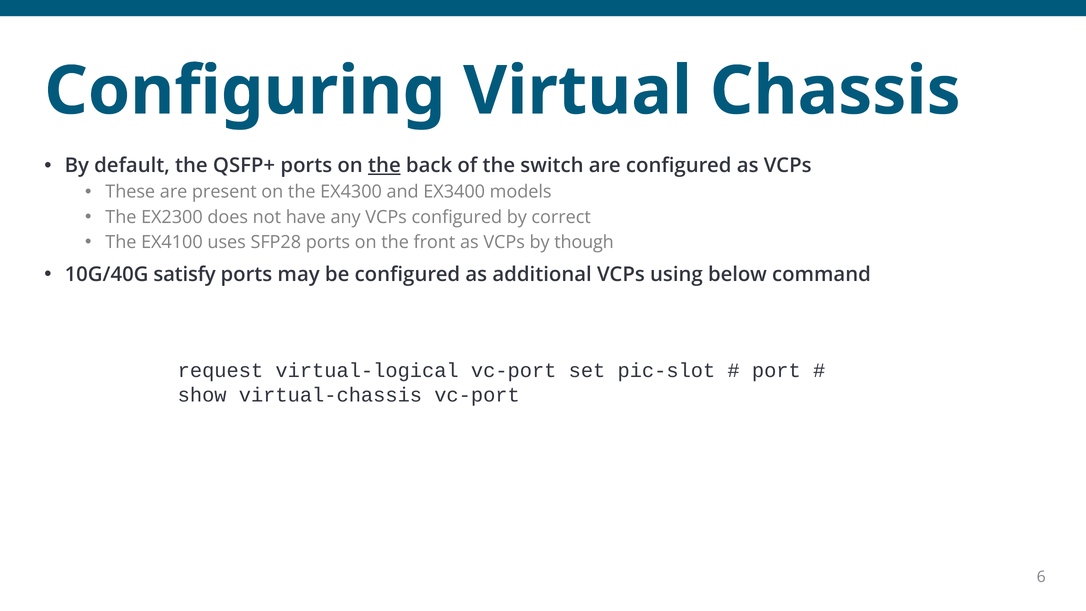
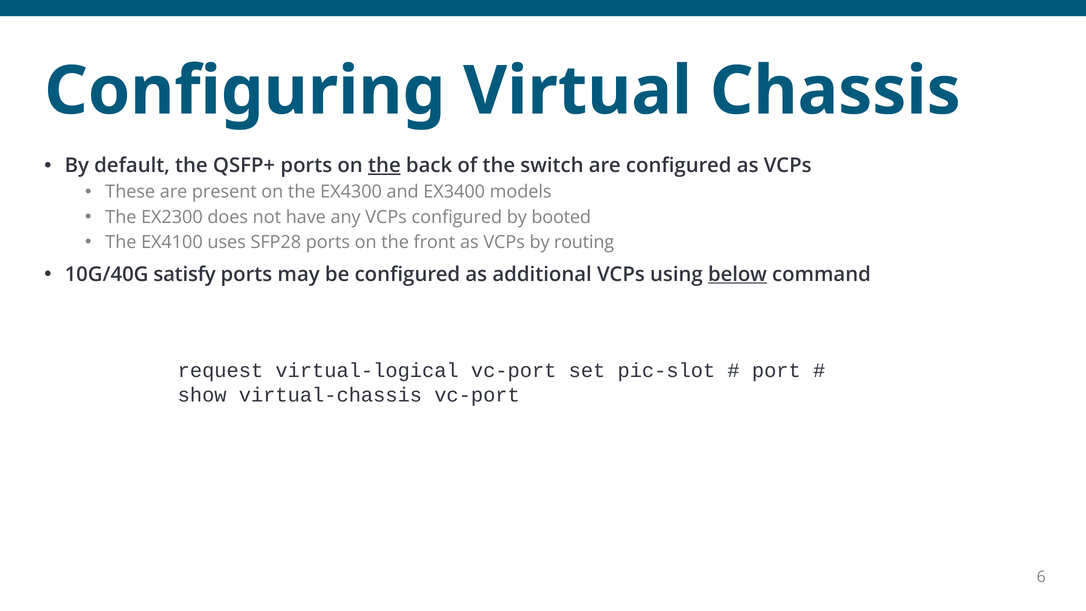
correct: correct -> booted (561, 217)
though: though -> routing (584, 242)
below underline: none -> present (737, 274)
